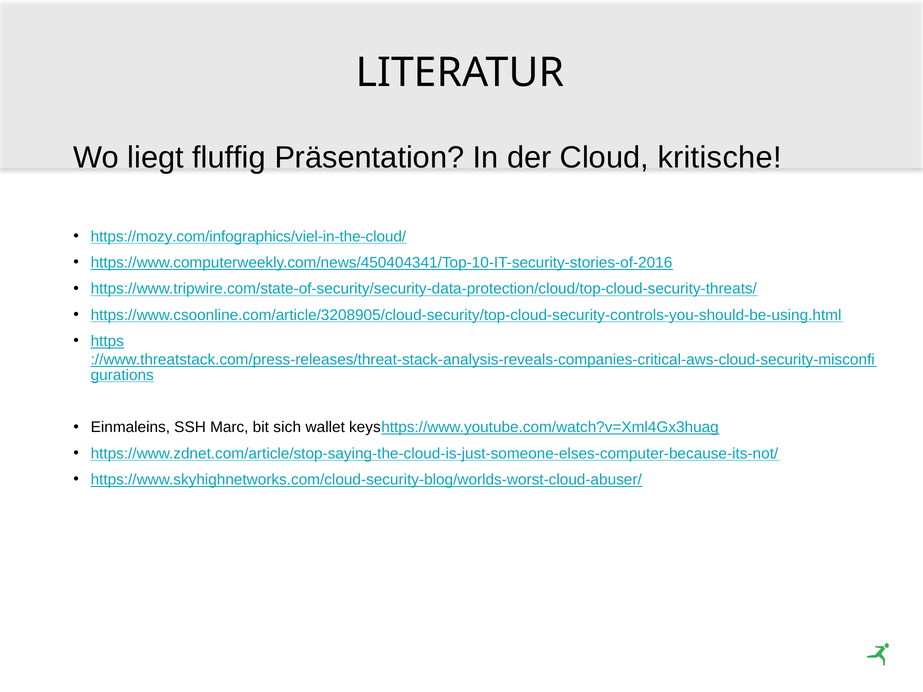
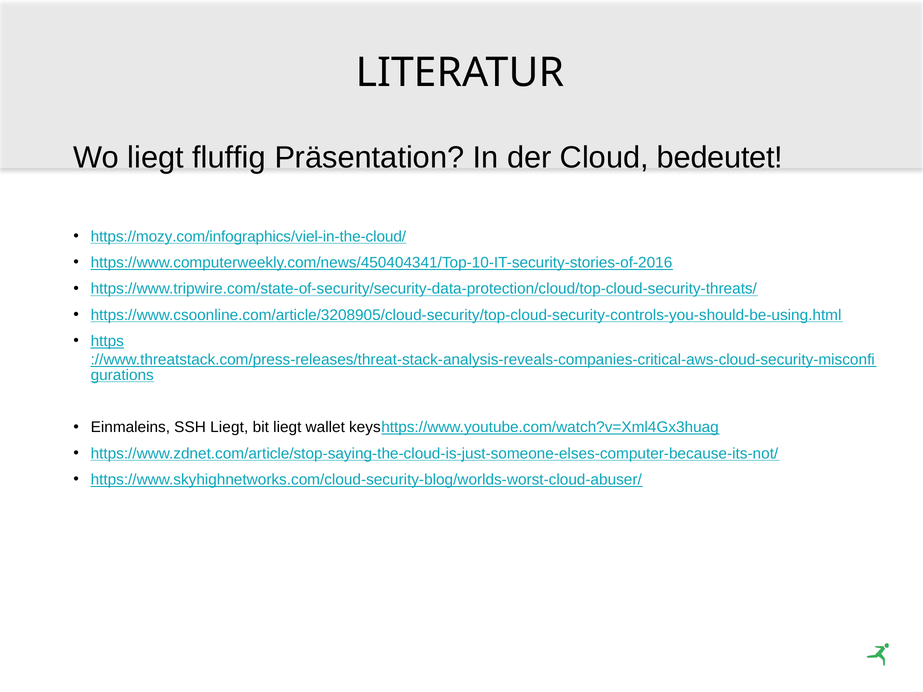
kritische: kritische -> bedeutet (720, 158)
SSH Marc: Marc -> Liegt (229, 428)
bit sich: sich -> liegt (287, 428)
